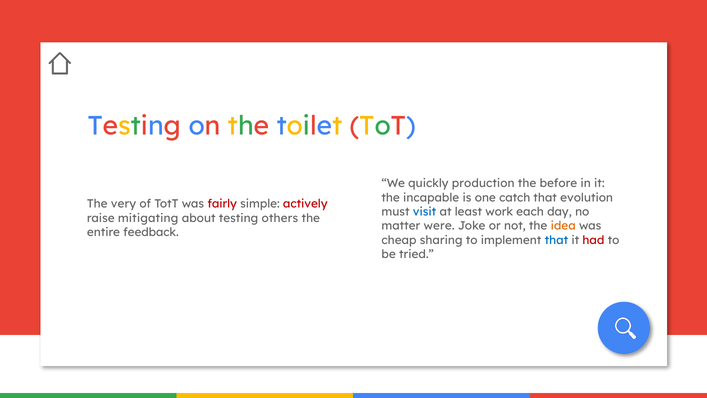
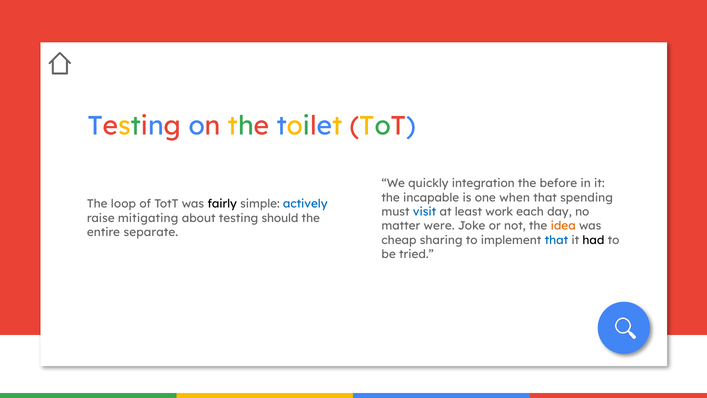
production: production -> integration (483, 183)
catch: catch -> when (515, 198)
evolution: evolution -> spending (587, 198)
very: very -> loop (123, 204)
fairly colour: red -> black (222, 204)
actively colour: red -> blue (305, 204)
others: others -> should (280, 218)
feedback: feedback -> separate (151, 232)
had colour: red -> black (593, 240)
